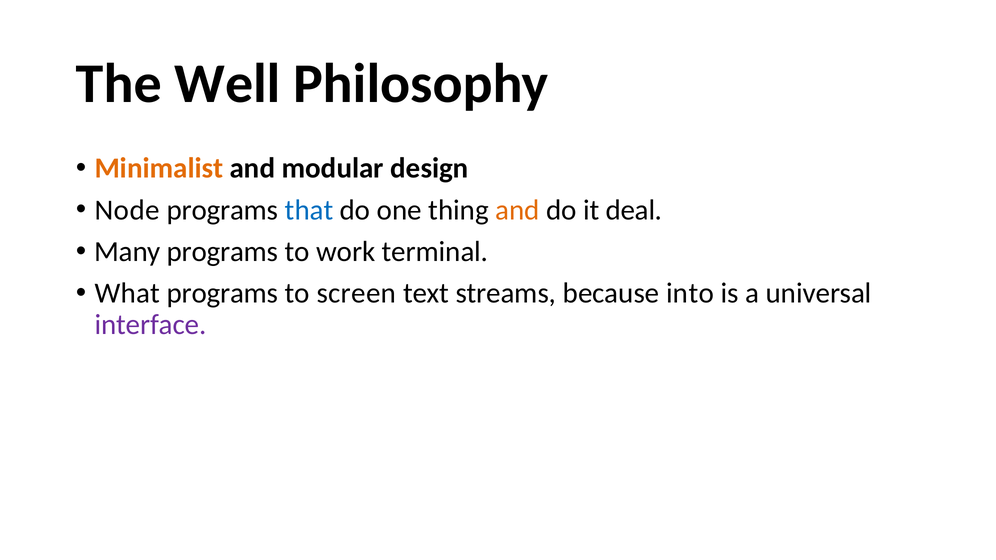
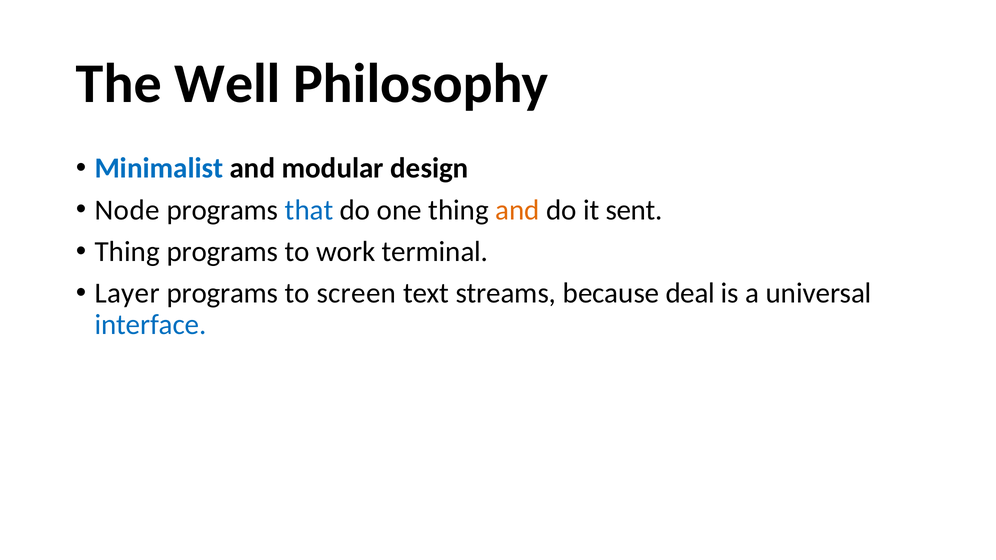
Minimalist colour: orange -> blue (159, 168)
deal: deal -> sent (634, 210)
Many: Many -> Thing (127, 252)
What: What -> Layer (127, 293)
into: into -> deal (690, 293)
interface colour: purple -> blue (151, 325)
